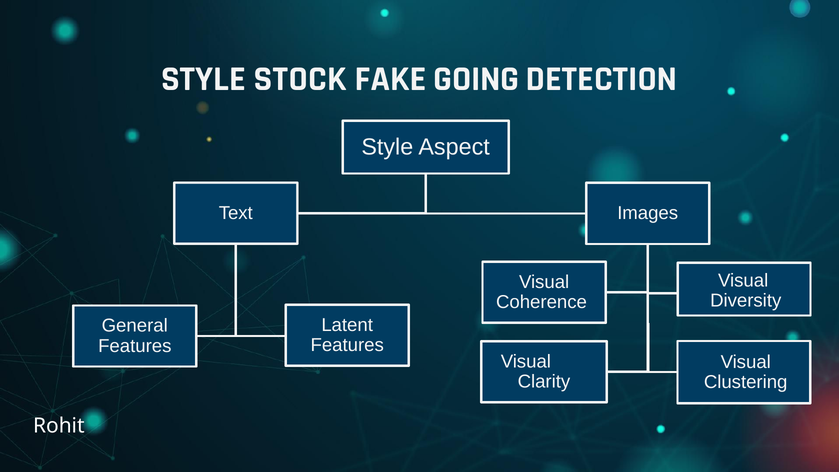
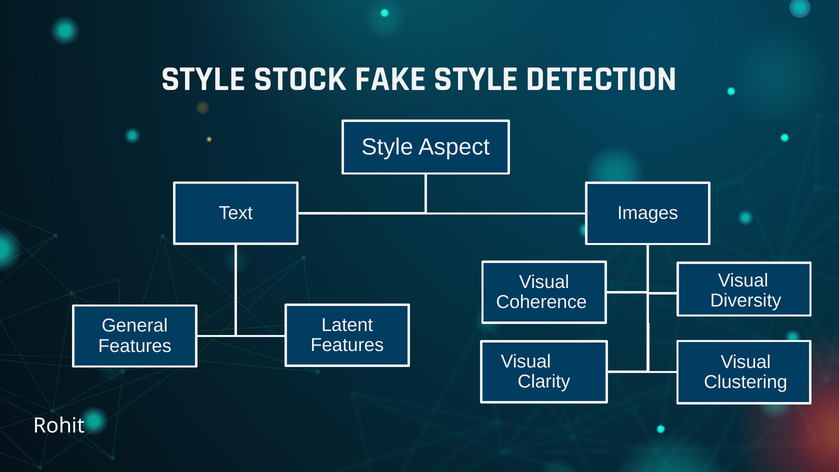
FAKE GOING: GOING -> STYLE (476, 79)
